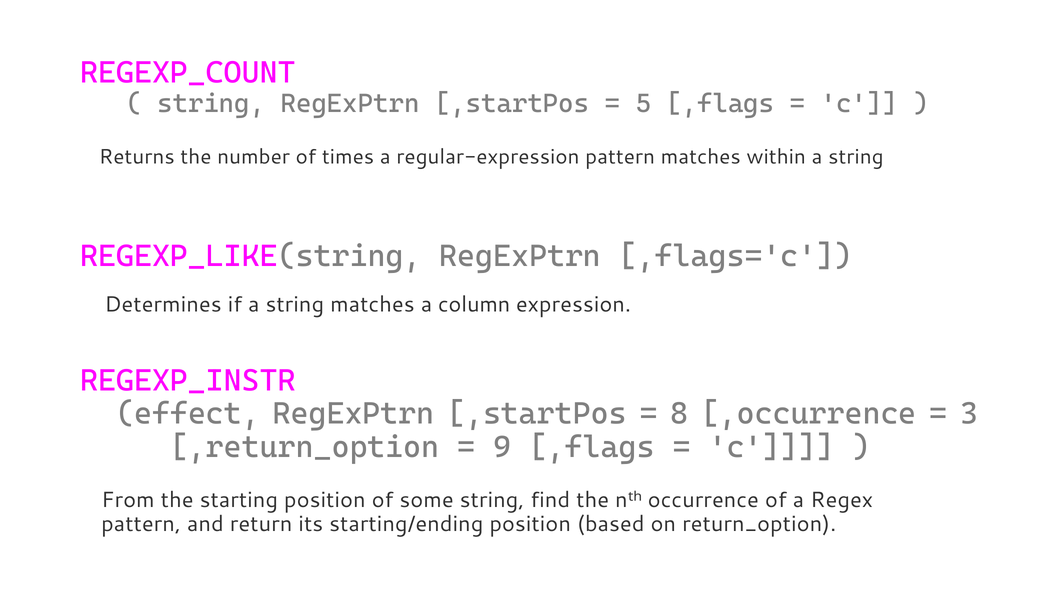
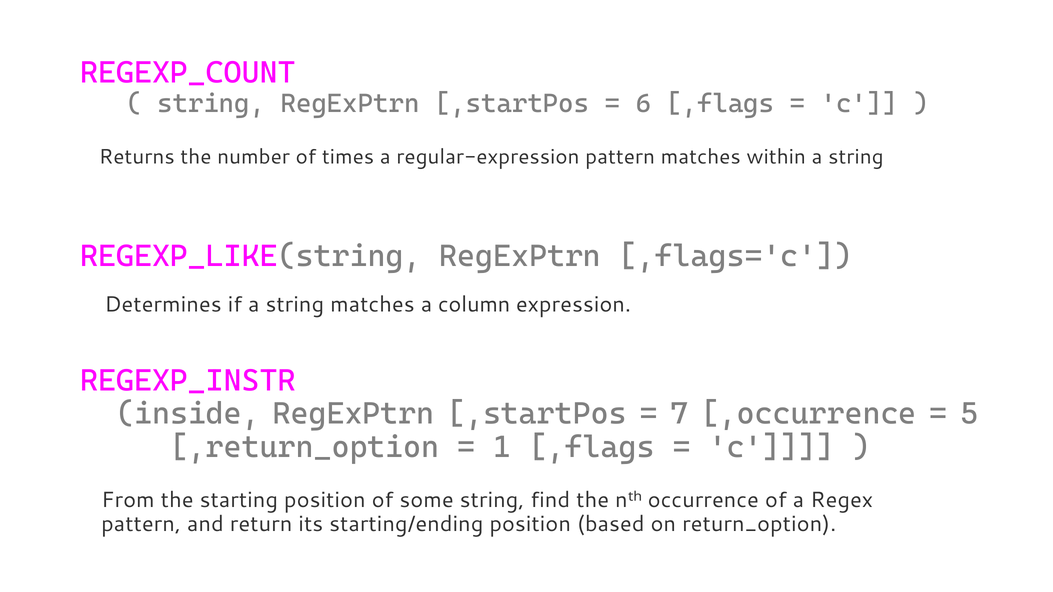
5: 5 -> 6 (643, 104)
effect: effect -> inside (188, 414)
8: 8 -> 7 (679, 414)
3: 3 -> 5 (969, 414)
9: 9 -> 1 (502, 447)
